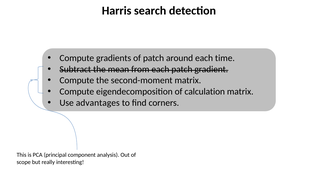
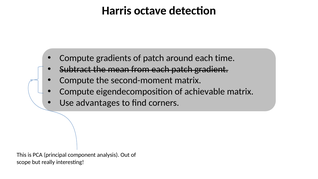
search: search -> octave (150, 11)
calculation: calculation -> achievable (205, 92)
